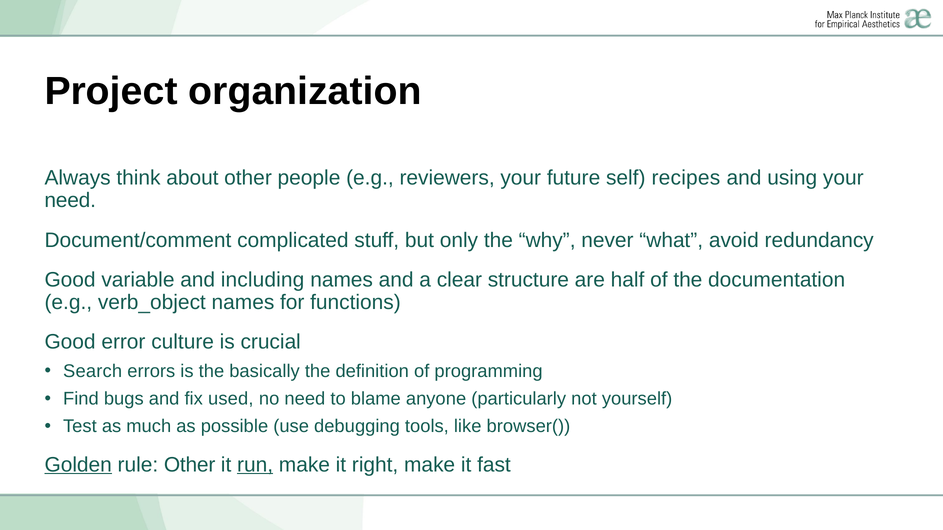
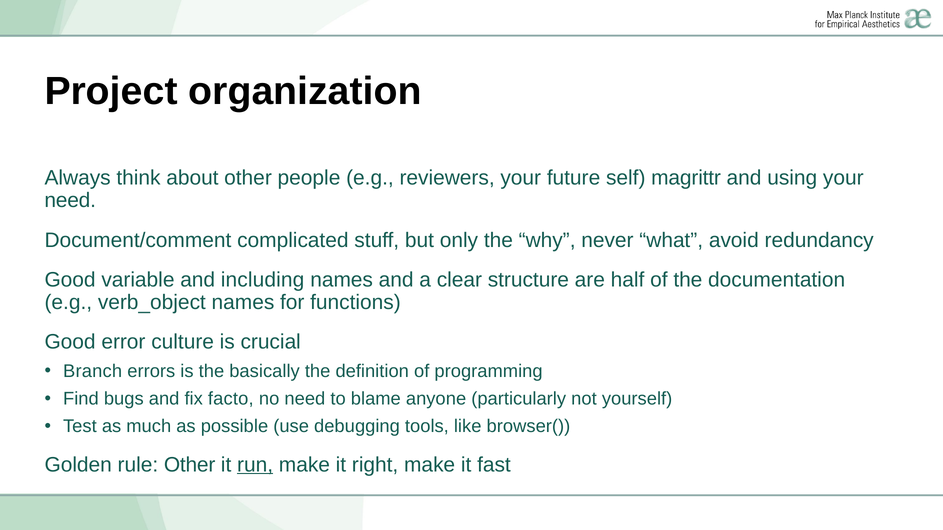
recipes: recipes -> magrittr (686, 178)
Search: Search -> Branch (93, 371)
used: used -> facto (231, 399)
Golden underline: present -> none (78, 465)
